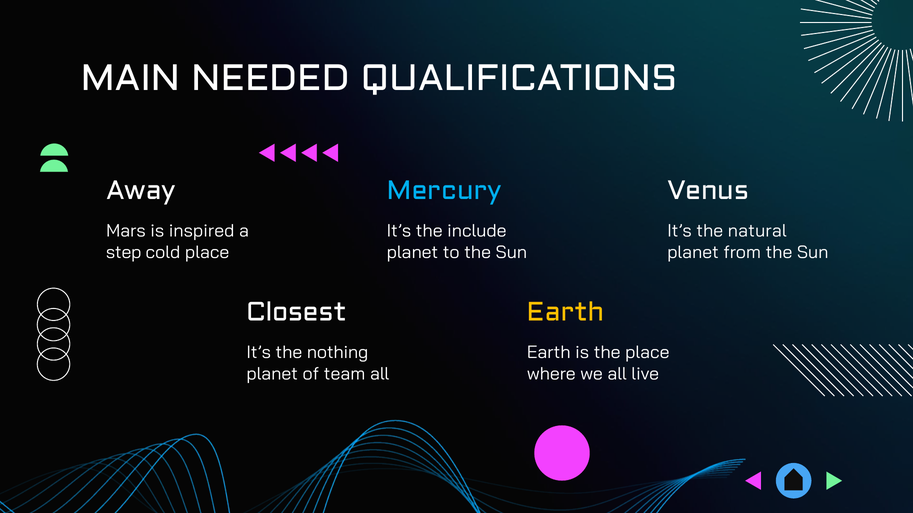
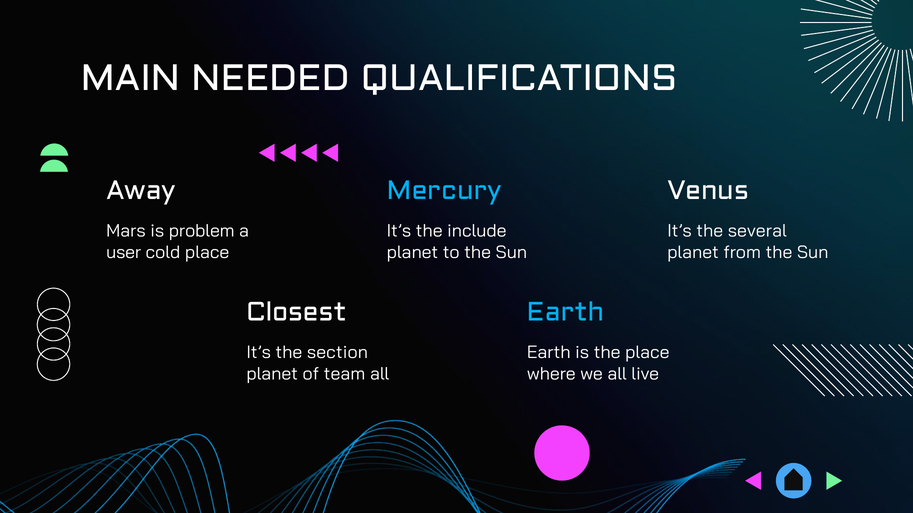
inspired: inspired -> problem (202, 231)
natural: natural -> several (757, 231)
step: step -> user (124, 253)
Earth colour: yellow -> light blue (566, 312)
nothing: nothing -> section (337, 353)
